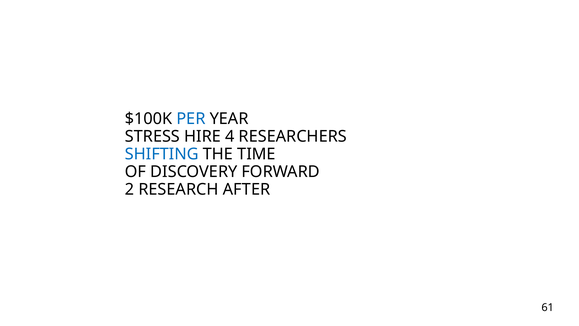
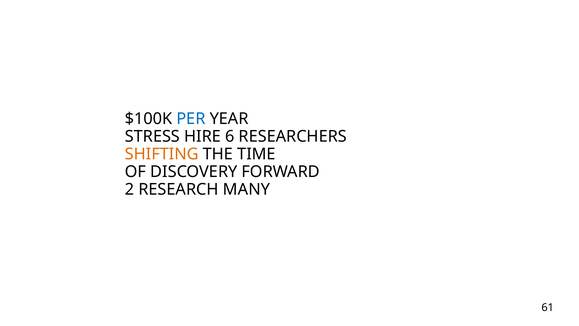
4: 4 -> 6 (230, 136)
SHIFTING colour: blue -> orange (162, 154)
AFTER: AFTER -> MANY (247, 189)
